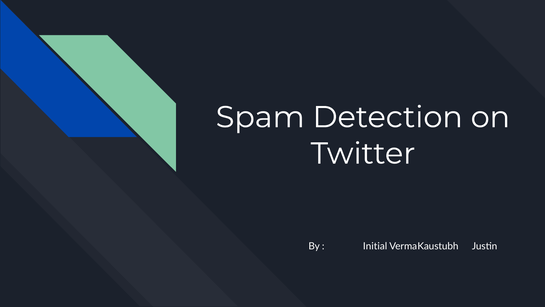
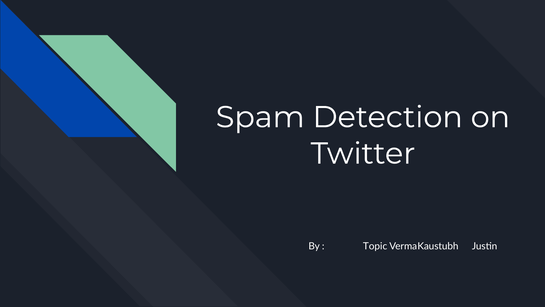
Initial: Initial -> Topic (375, 246)
